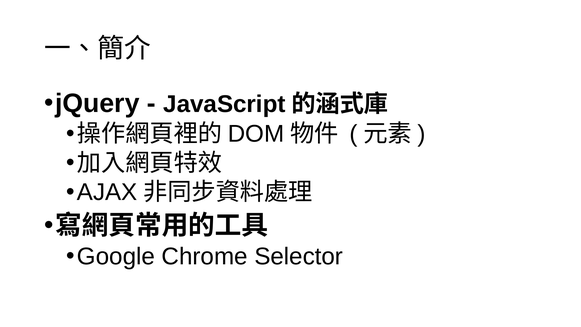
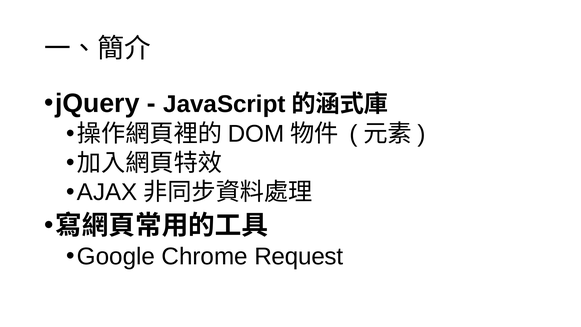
Selector: Selector -> Request (299, 256)
